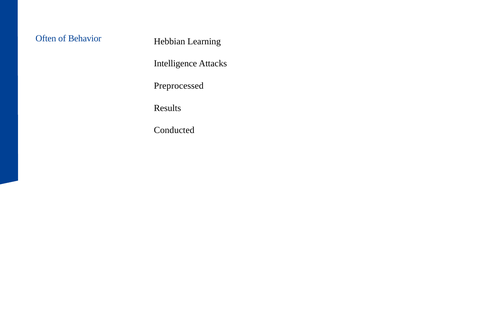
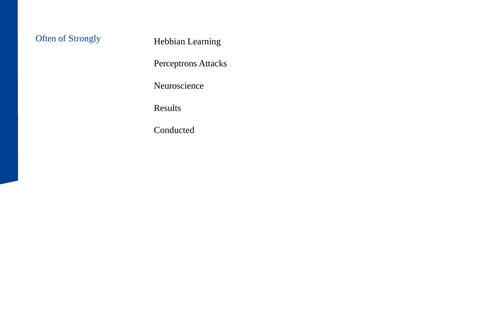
Behavior: Behavior -> Strongly (85, 39)
Intelligence: Intelligence -> Perceptrons (175, 64)
Preprocessed: Preprocessed -> Neuroscience (179, 86)
